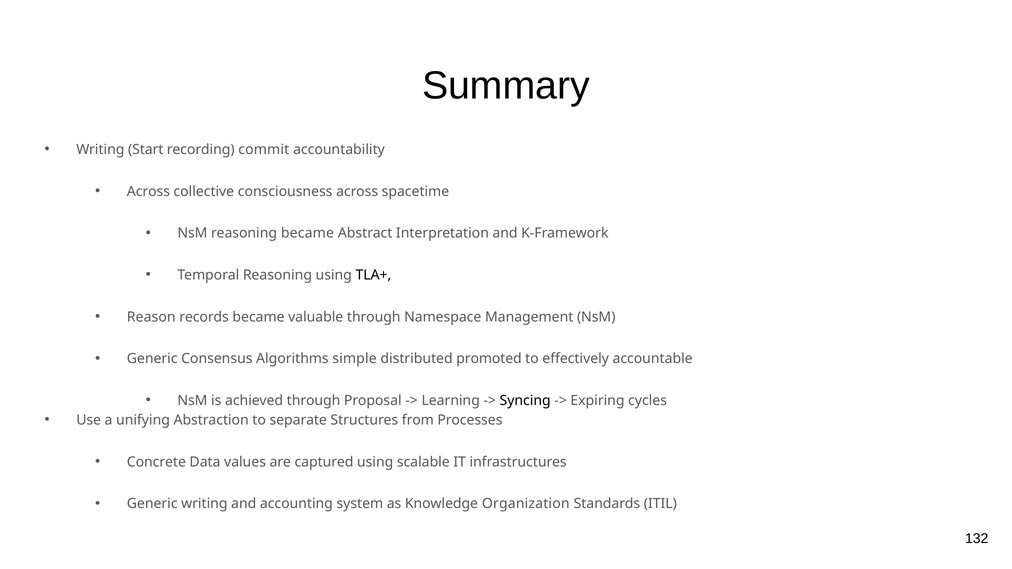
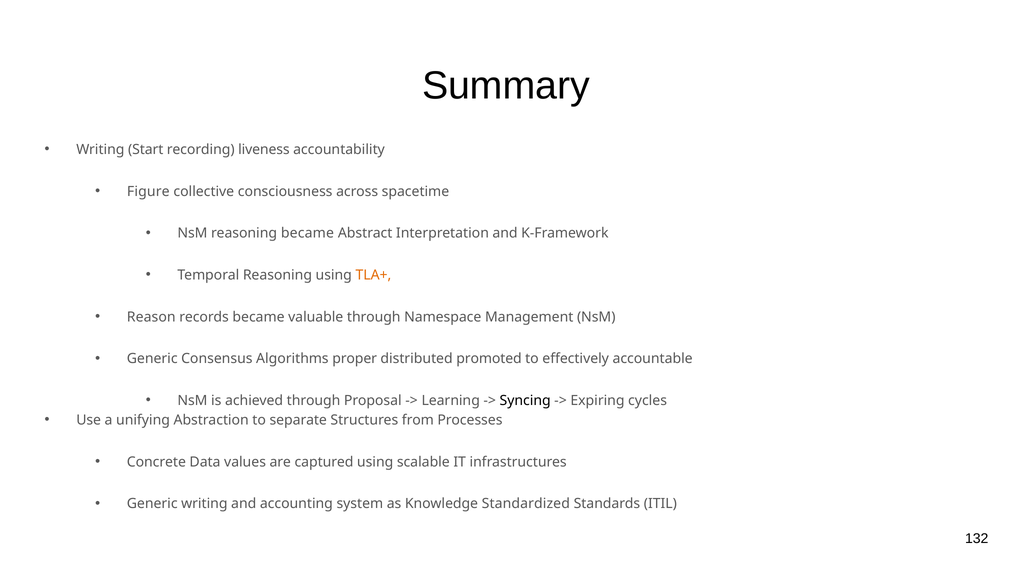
commit: commit -> liveness (264, 150)
Across: Across -> Figure (148, 191)
TLA+ colour: black -> orange (373, 275)
simple: simple -> proper (355, 359)
Organization: Organization -> Standardized (526, 504)
